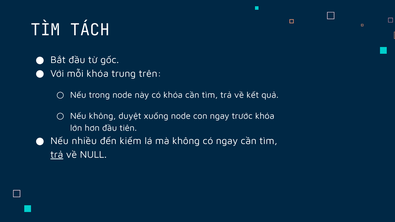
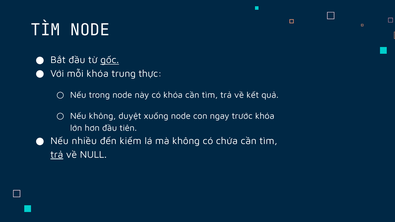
TÌM TÁCH: TÁCH -> NODE (90, 30)
gốc underline: none -> present (110, 60)
trên: trên -> thực (150, 74)
có ngay: ngay -> chứa (227, 141)
